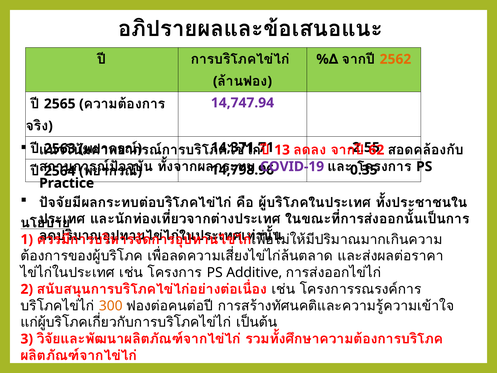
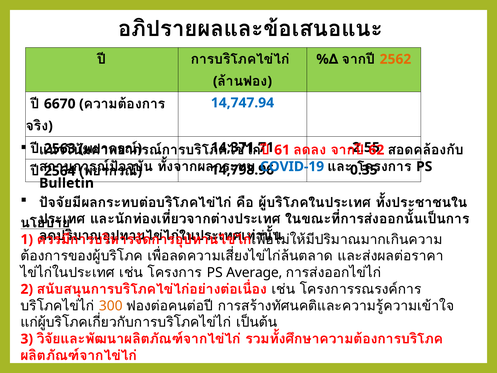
14,747.94 colour: purple -> blue (242, 103)
2565: 2565 -> 6670 (60, 104)
13: 13 -> 61 (282, 150)
COVID-19 colour: purple -> blue (292, 166)
Practice: Practice -> Bulletin (67, 183)
Additive: Additive -> Average (254, 272)
